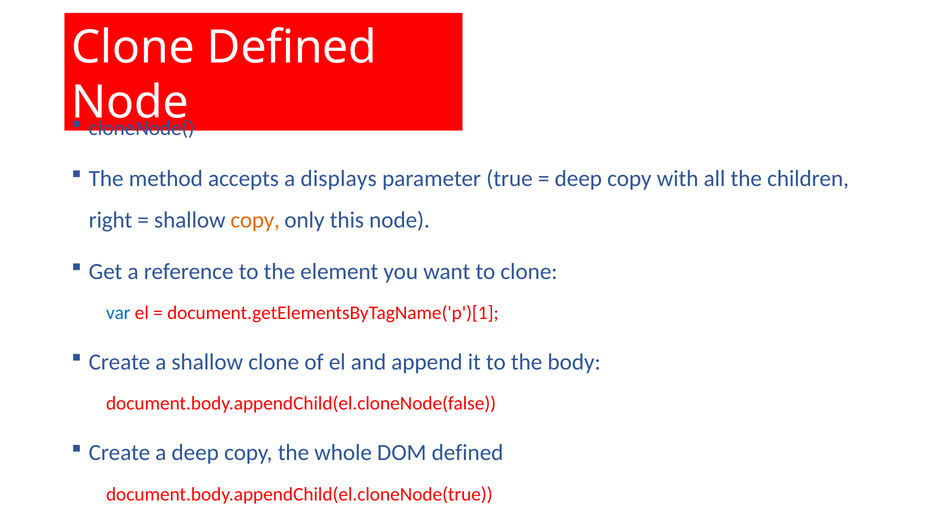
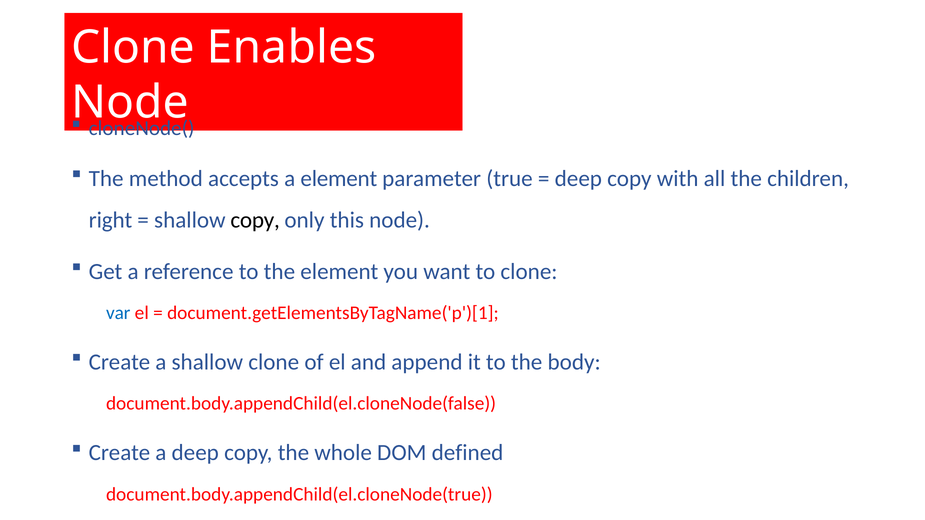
Clone Defined: Defined -> Enables (292, 47)
a displays: displays -> element (339, 179)
copy colour: orange -> black (255, 220)
